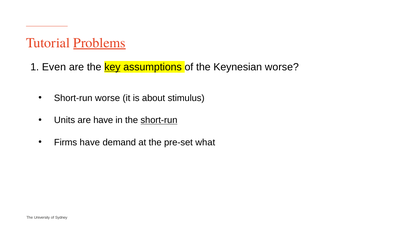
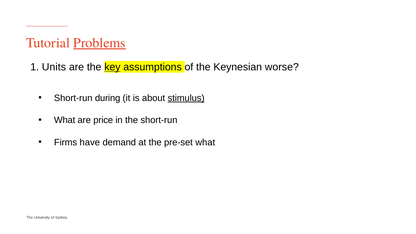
Even: Even -> Units (54, 67)
Short-run worse: worse -> during (108, 98)
stimulus underline: none -> present (186, 98)
Units: Units -> What (65, 120)
are have: have -> price (103, 120)
short-run underline: present -> none (159, 120)
